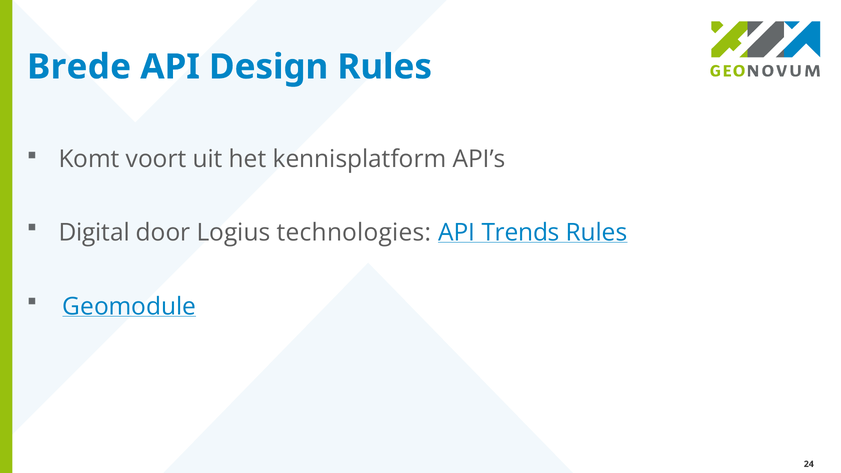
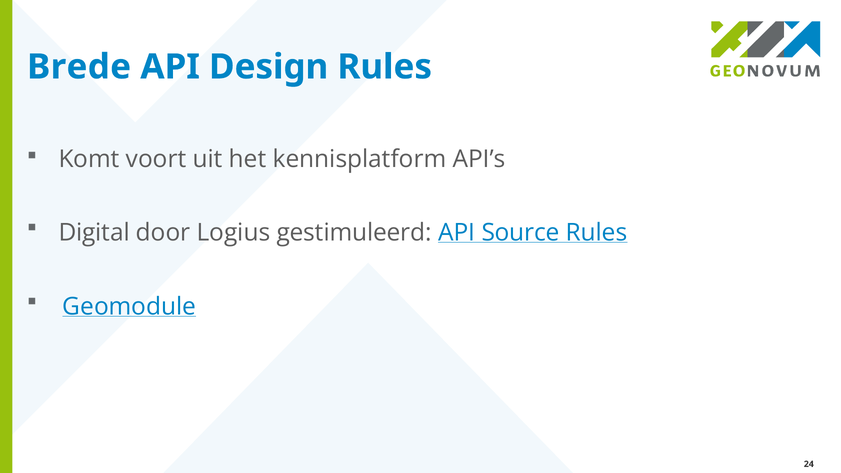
technologies: technologies -> gestimuleerd (354, 233)
Trends: Trends -> Source (521, 233)
